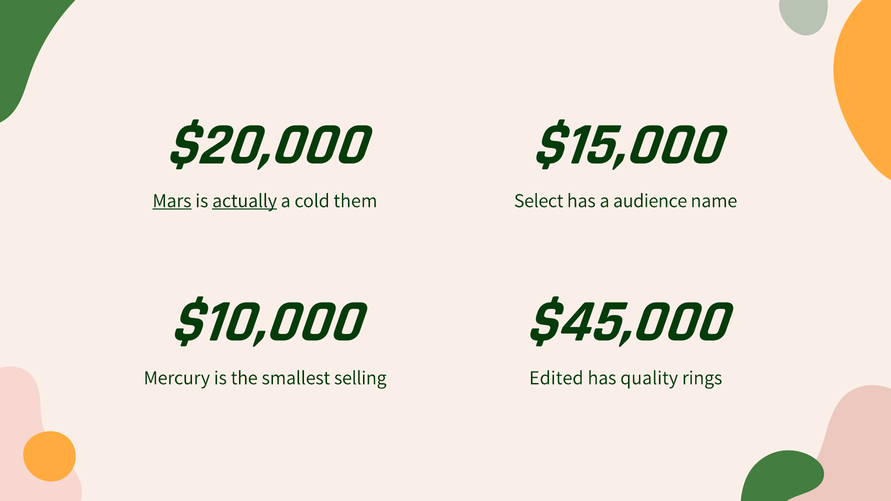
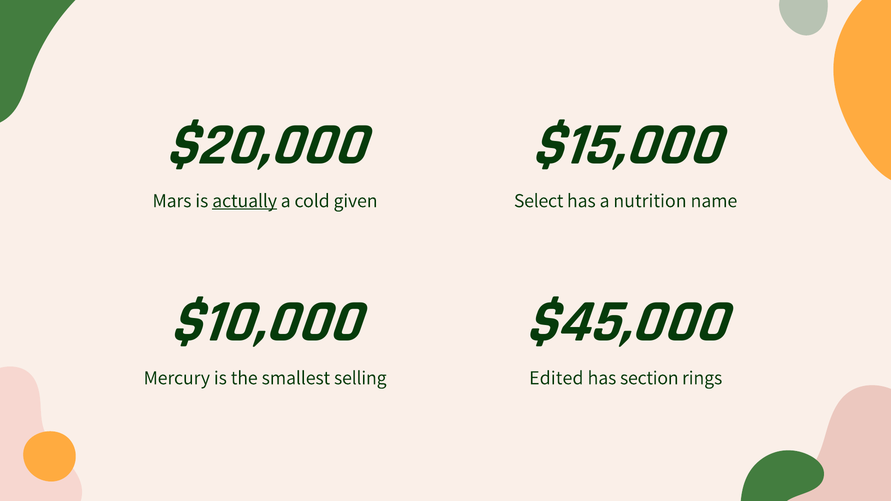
Mars underline: present -> none (172, 201)
them: them -> given (356, 201)
audience: audience -> nutrition (650, 201)
quality: quality -> section (649, 378)
